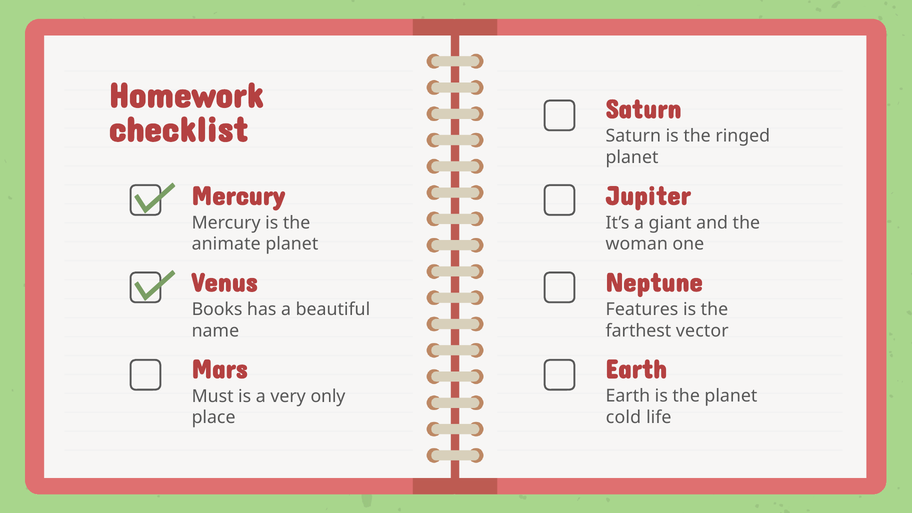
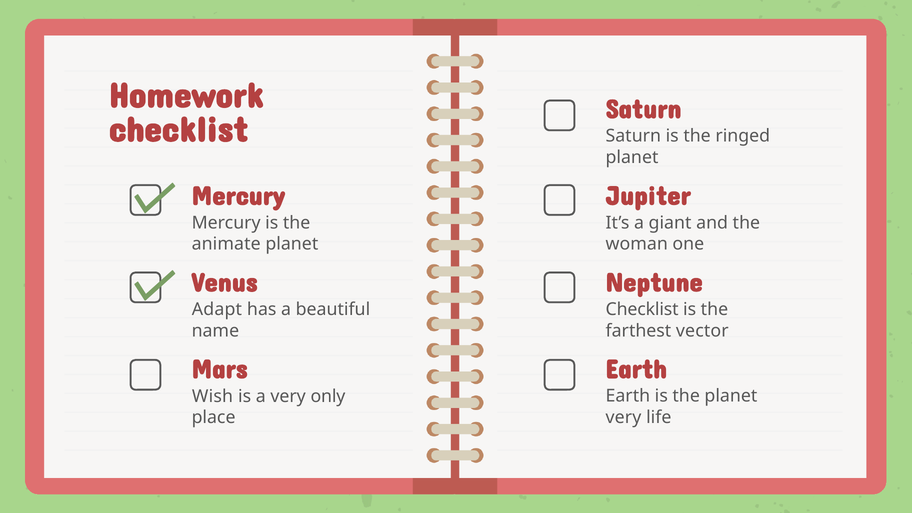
Features: Features -> Checklist (642, 309)
Books: Books -> Adapt (217, 310)
Must: Must -> Wish (212, 396)
cold: cold -> very (623, 417)
